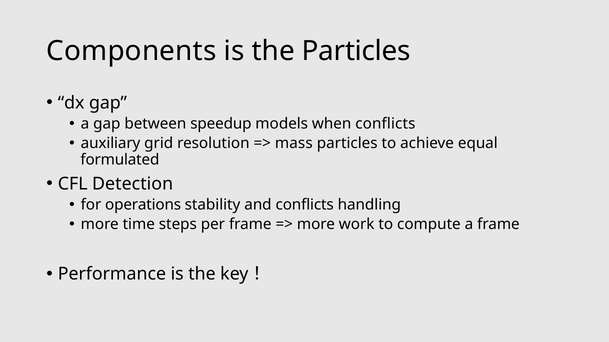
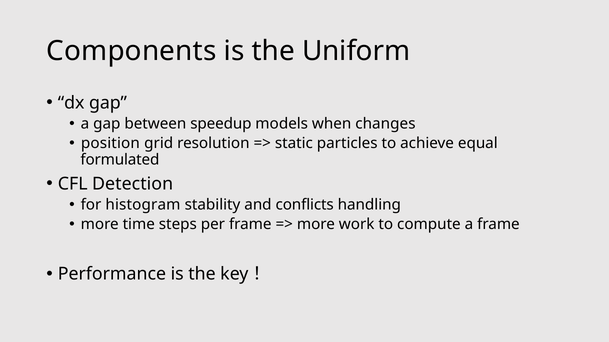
the Particles: Particles -> Uniform (356, 51)
when conflicts: conflicts -> changes (385, 124)
auxiliary: auxiliary -> position (110, 144)
mass: mass -> static (294, 144)
operations: operations -> histogram (143, 205)
